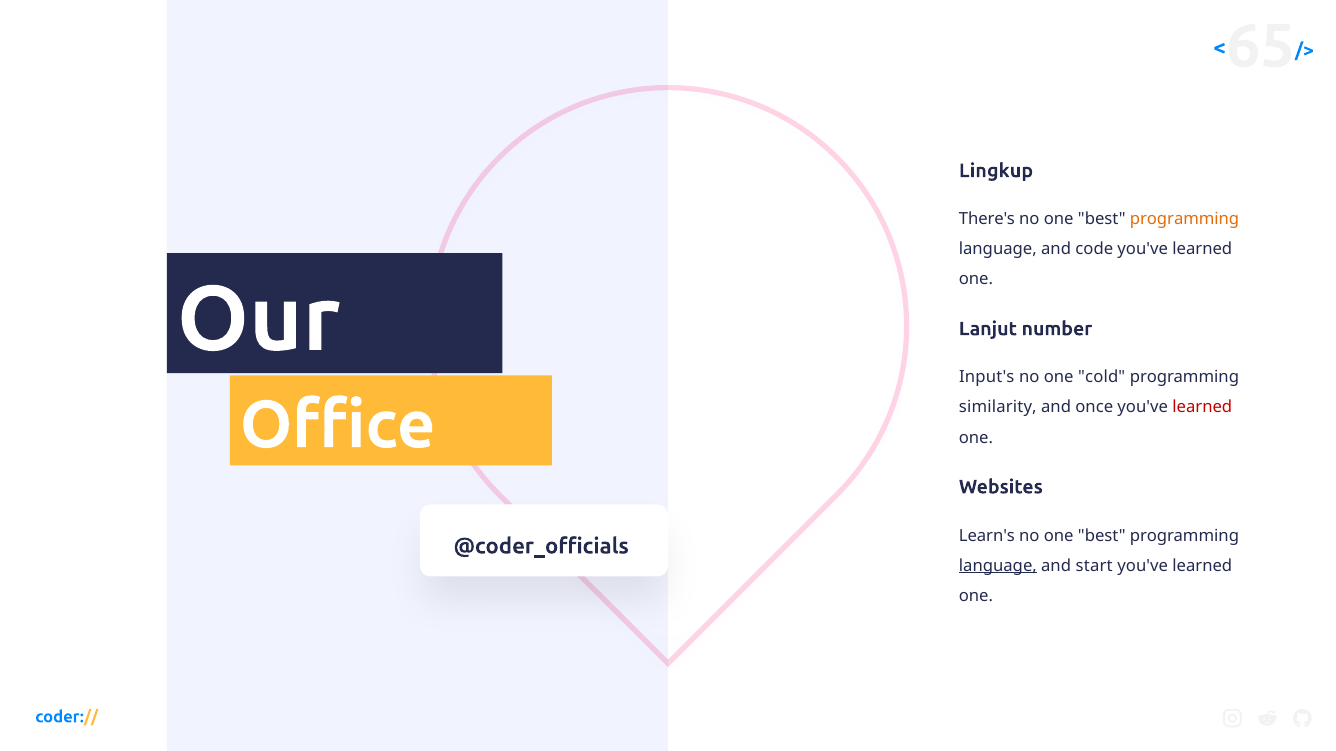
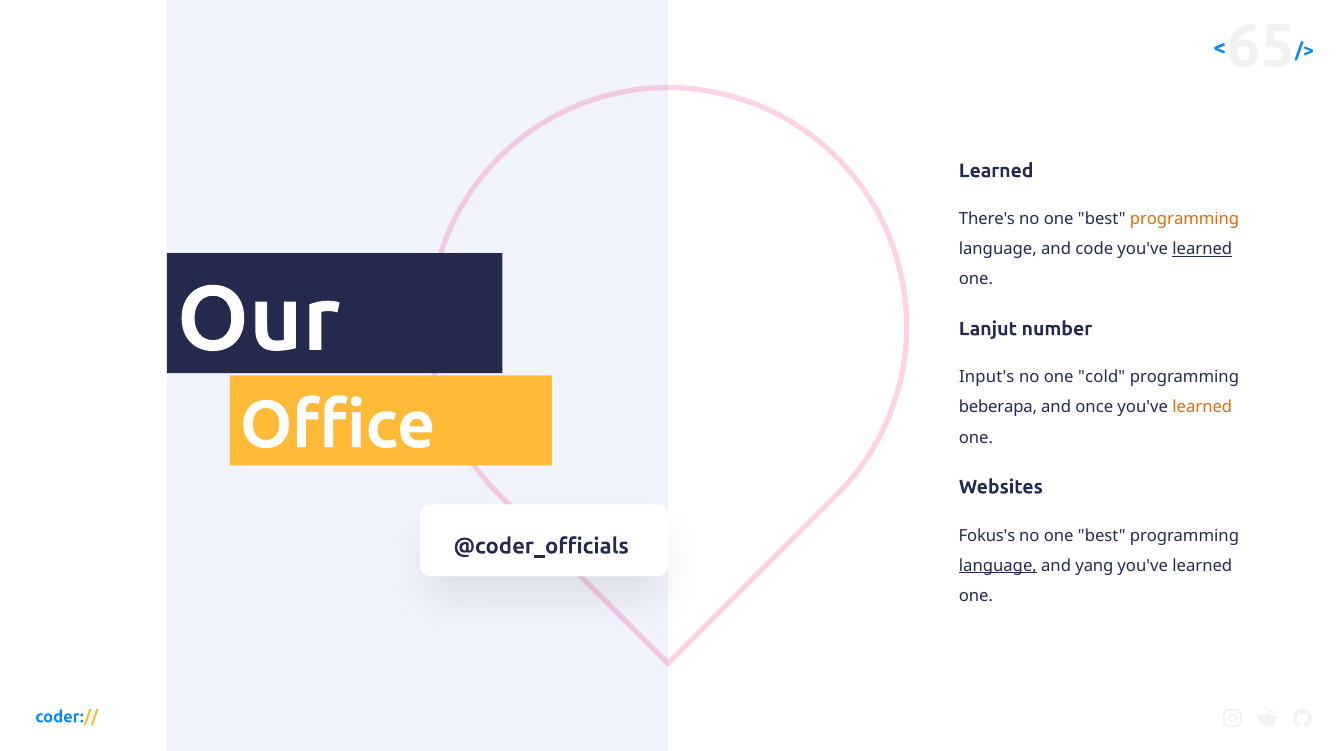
Lingkup: Lingkup -> Learned (996, 171)
learned underline: none -> present (1202, 250)
similarity: similarity -> beberapa (998, 408)
learned colour: red -> orange (1202, 408)
Learn's: Learn's -> Fokus's (987, 536)
start: start -> yang (1094, 566)
